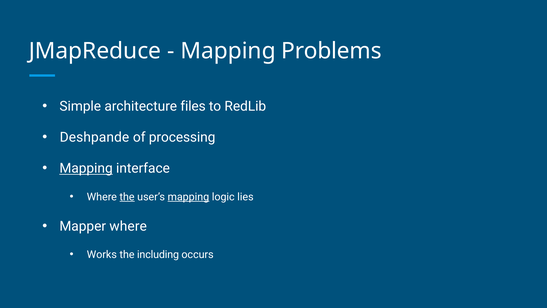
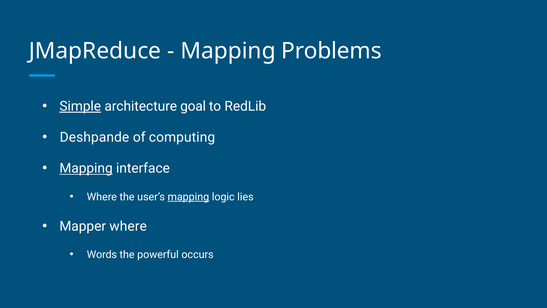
Simple underline: none -> present (80, 106)
files: files -> goal (193, 106)
processing: processing -> computing (182, 137)
the underline: present -> none (127, 197)
Works: Works -> Words (102, 254)
including: including -> powerful (158, 254)
